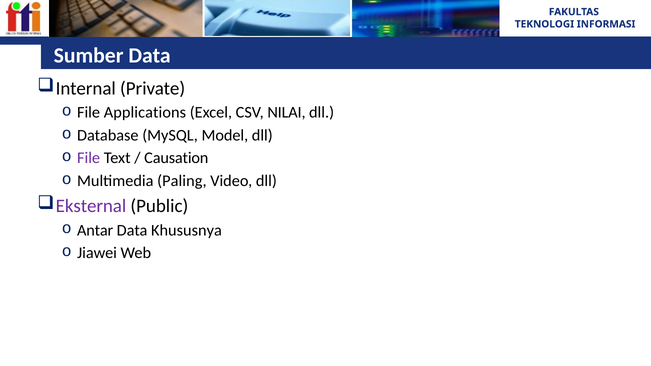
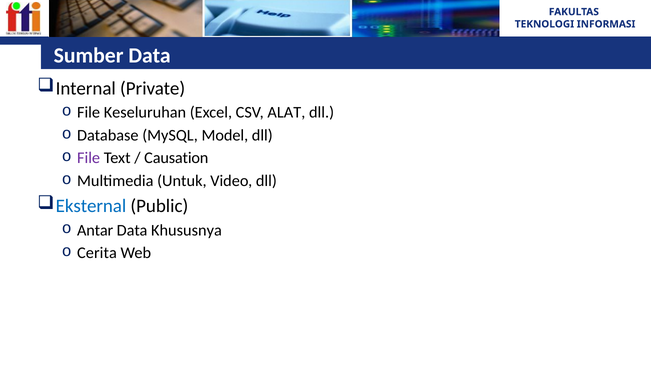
Applications: Applications -> Keseluruhan (145, 113)
NILAI: NILAI -> ALAT (286, 113)
Paling: Paling -> Untuk (182, 181)
Eksternal colour: purple -> blue (91, 206)
Jiawei: Jiawei -> Cerita (97, 253)
